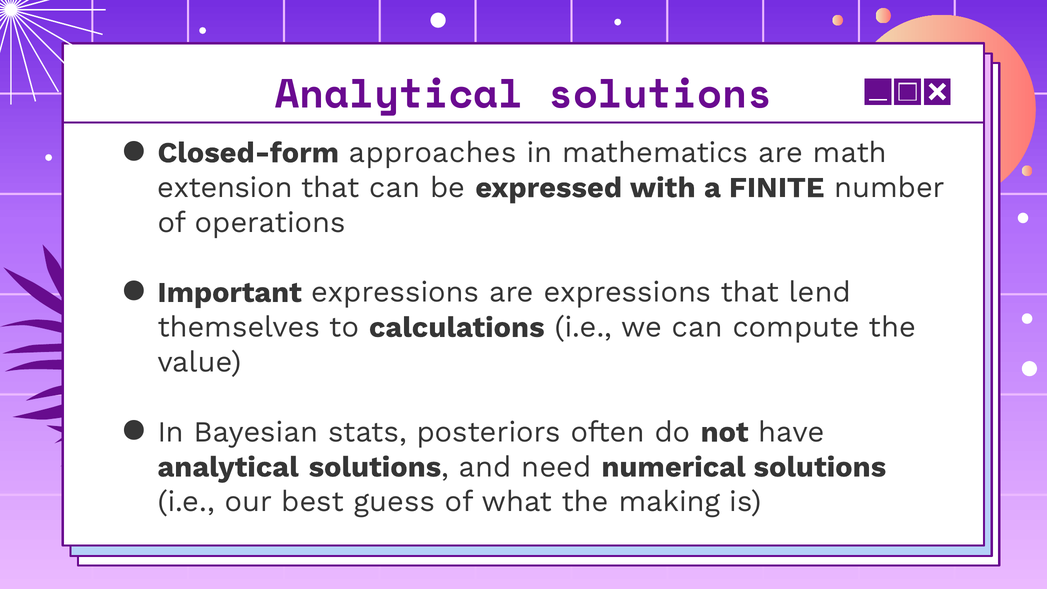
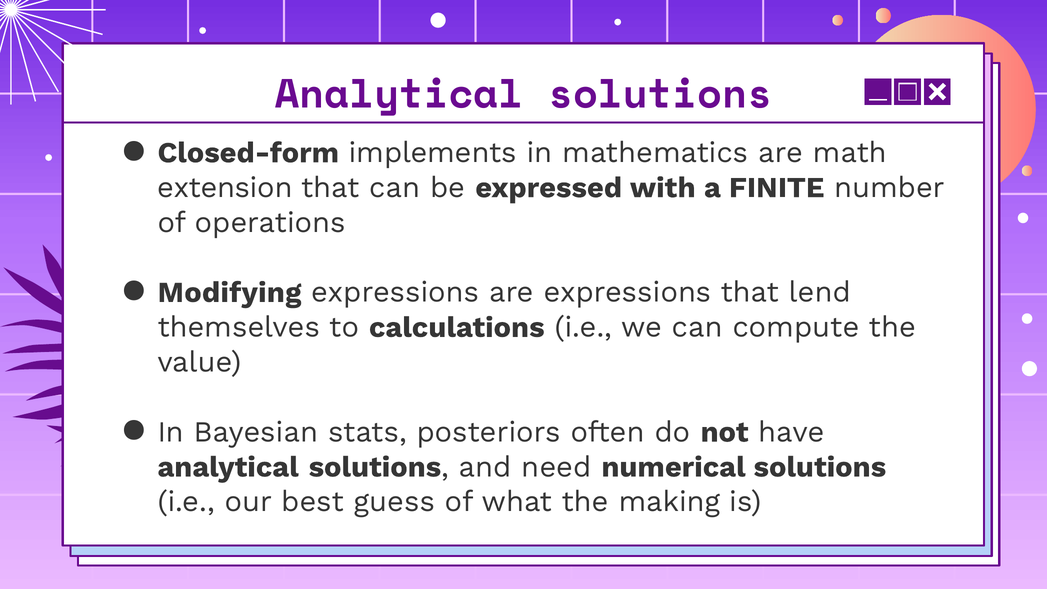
approaches: approaches -> implements (433, 153)
Important: Important -> Modifying (229, 292)
